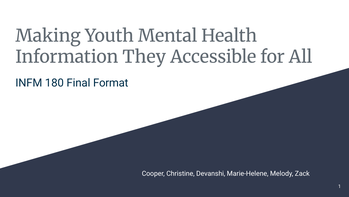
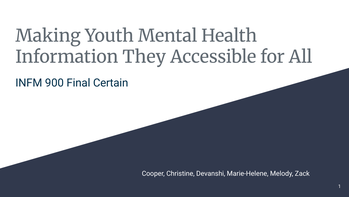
180: 180 -> 900 (54, 83)
Format: Format -> Certain (111, 83)
